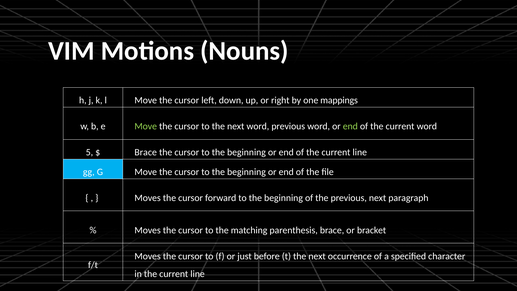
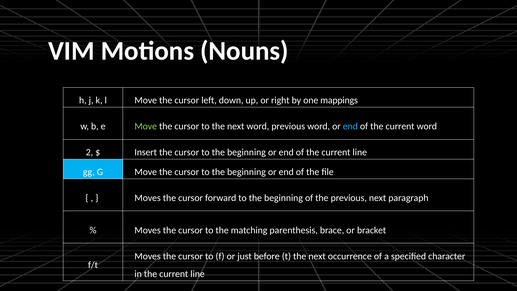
end colour: light green -> light blue (350, 126)
5: 5 -> 2 (89, 152)
Brace: Brace -> Insert (146, 152)
